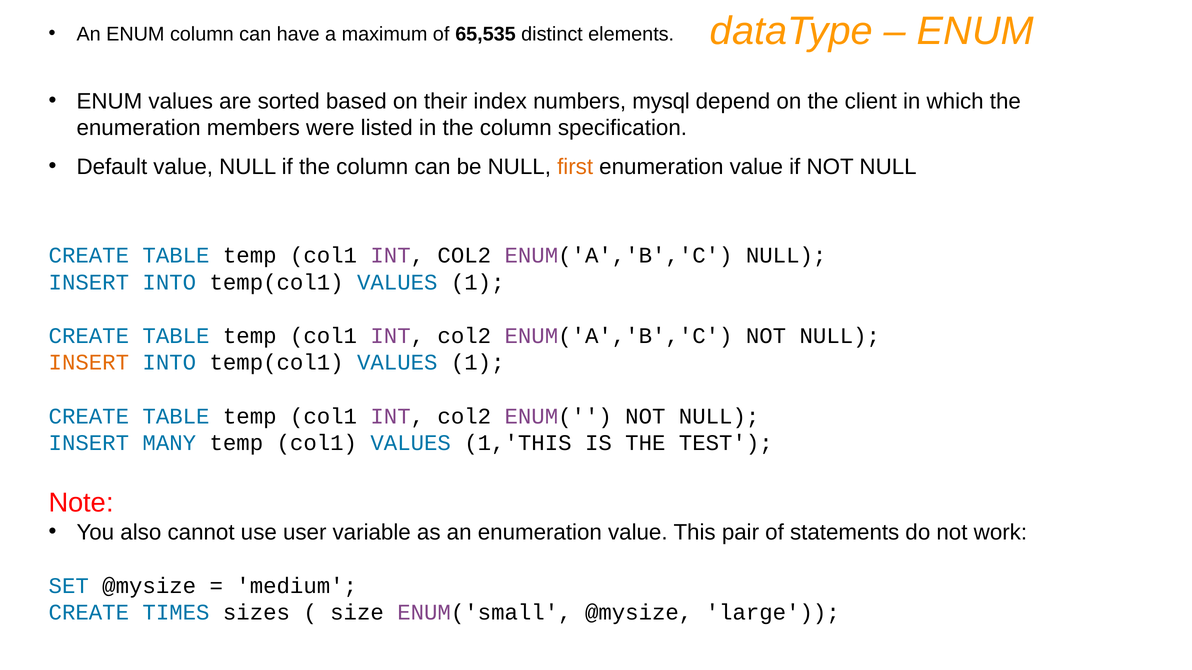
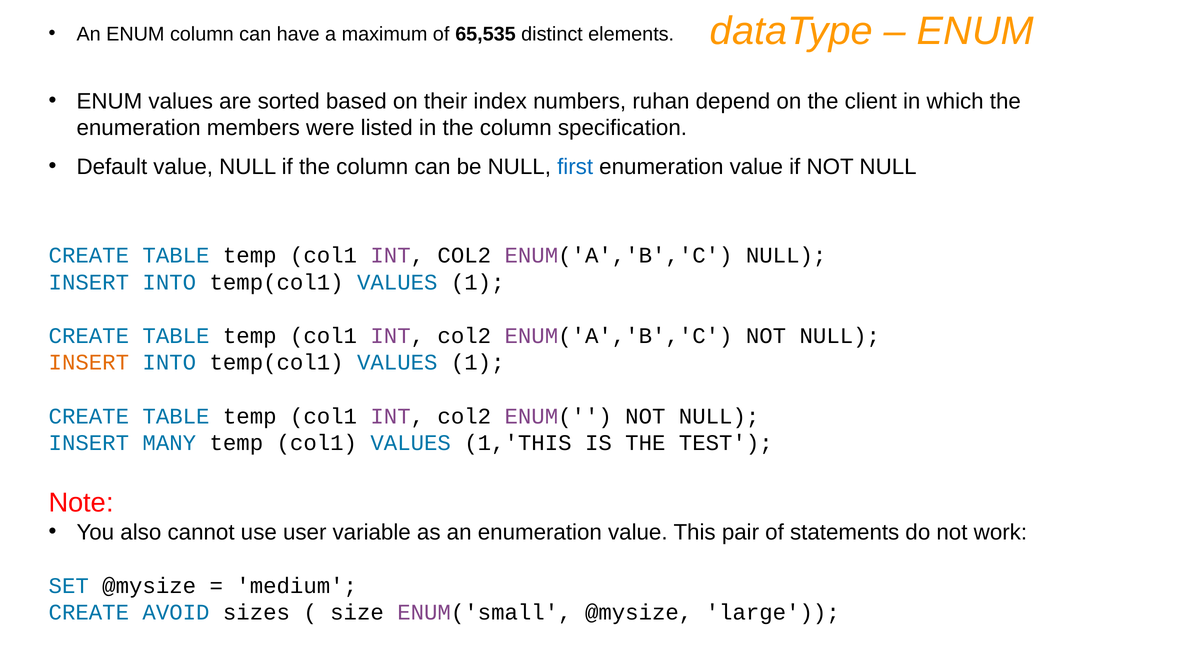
mysql: mysql -> ruhan (661, 101)
first colour: orange -> blue (575, 167)
TIMES: TIMES -> AVOID (176, 613)
